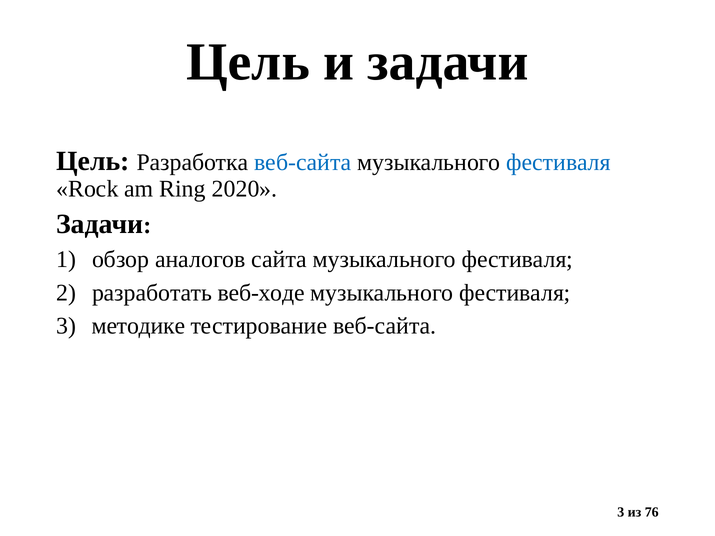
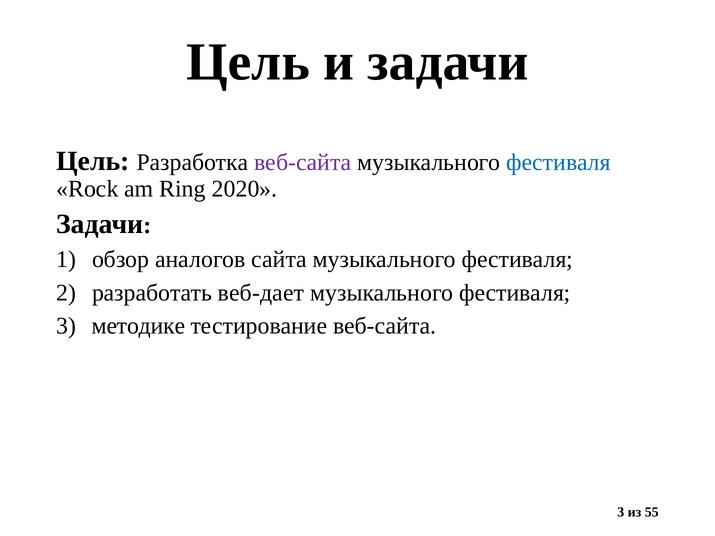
веб-сайта colour: blue -> purple (303, 162)
веб-ходе: веб-ходе -> веб-дает (261, 293)
76: 76 -> 55 (652, 512)
